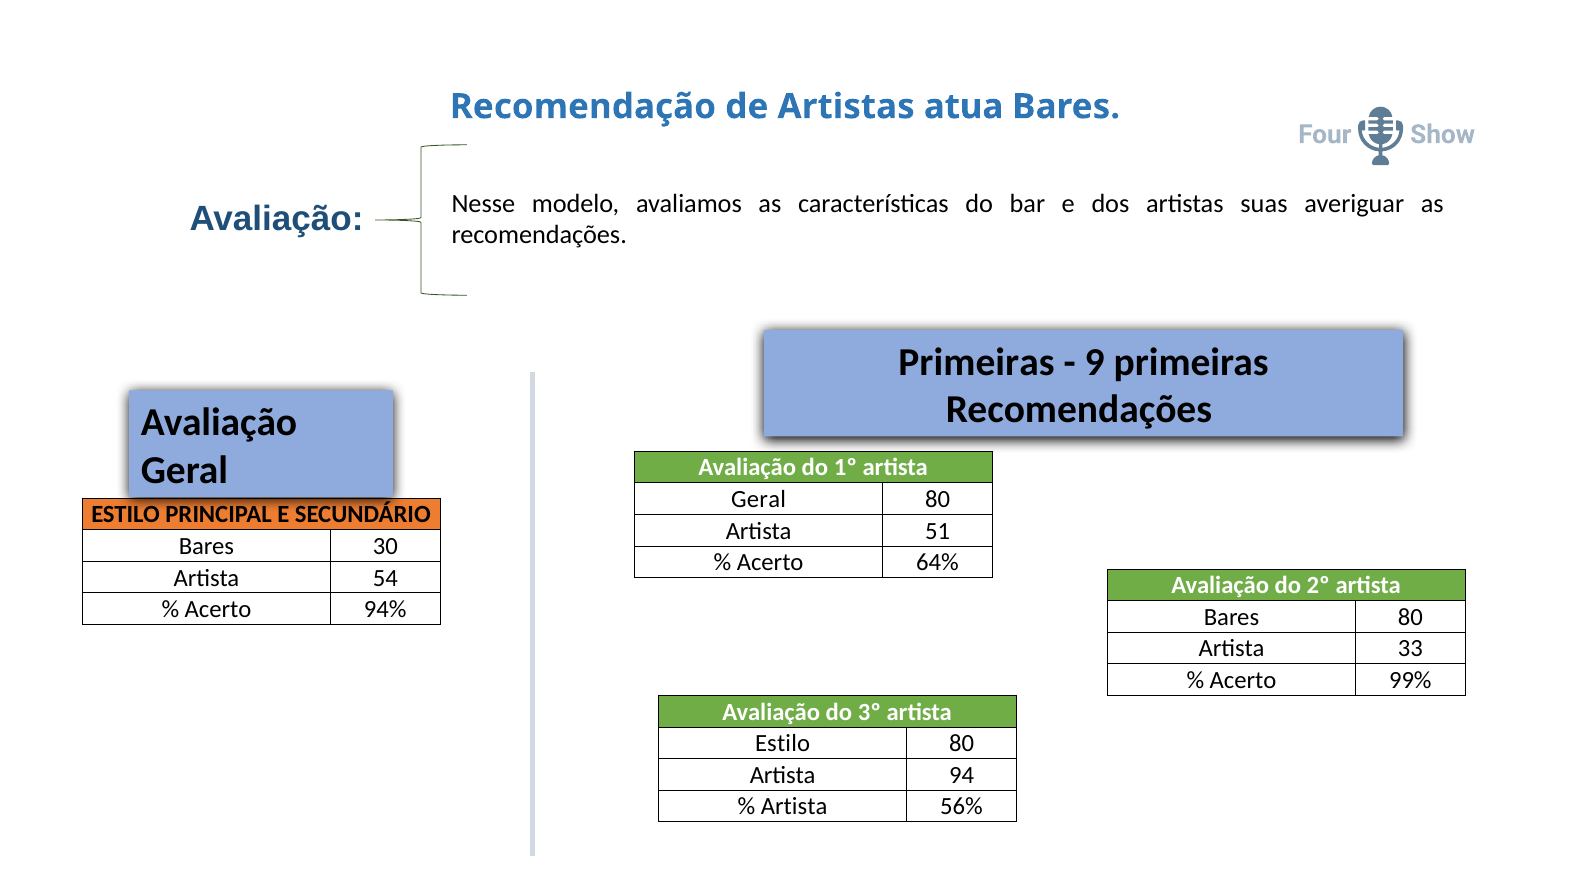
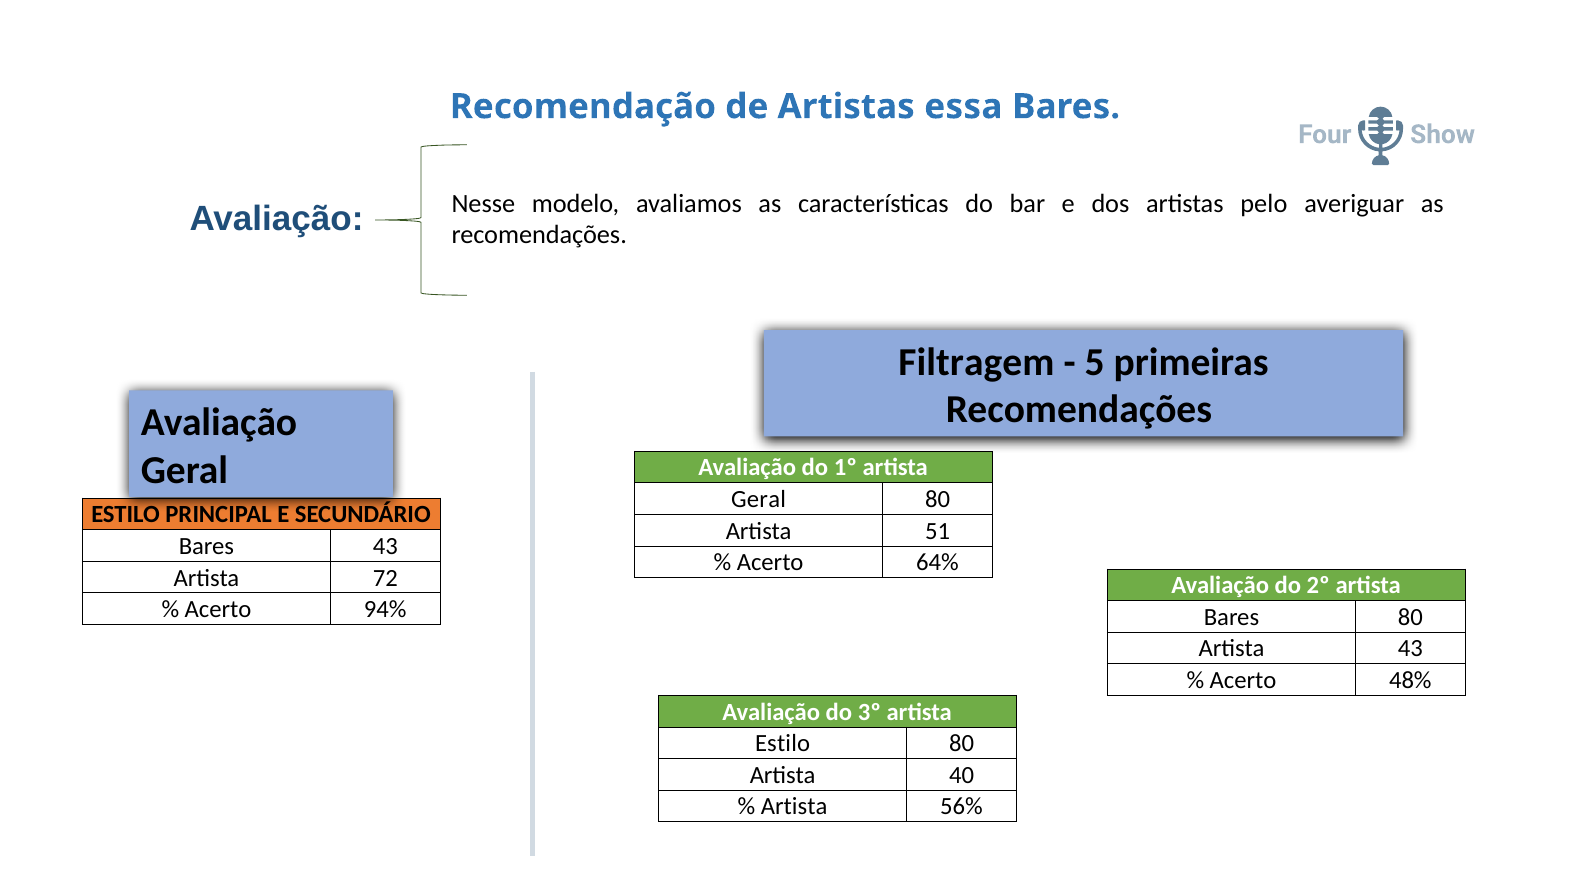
atua: atua -> essa (963, 107)
suas: suas -> pelo (1264, 203)
Primeiras: Primeiras -> Filtragem (976, 362)
9: 9 -> 5 (1095, 362)
Bares 30: 30 -> 43 (385, 546)
54: 54 -> 72 (385, 578)
Artista 33: 33 -> 43 (1410, 649)
99%: 99% -> 48% (1410, 680)
94: 94 -> 40 (962, 775)
